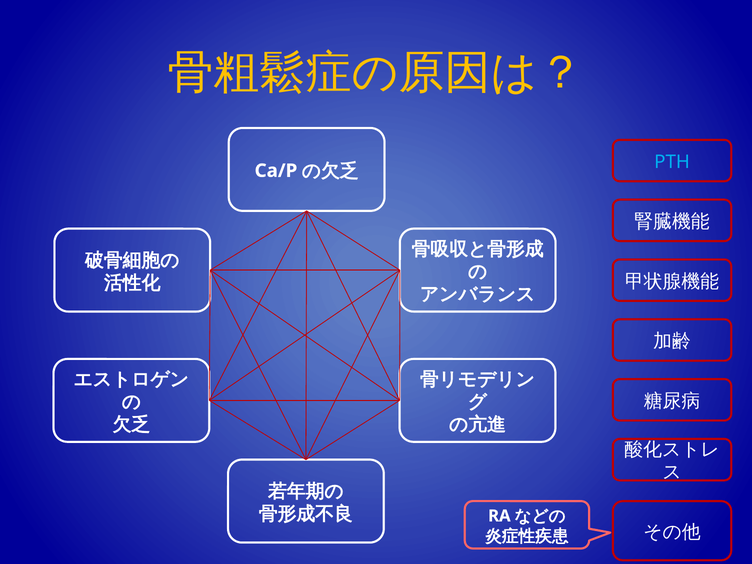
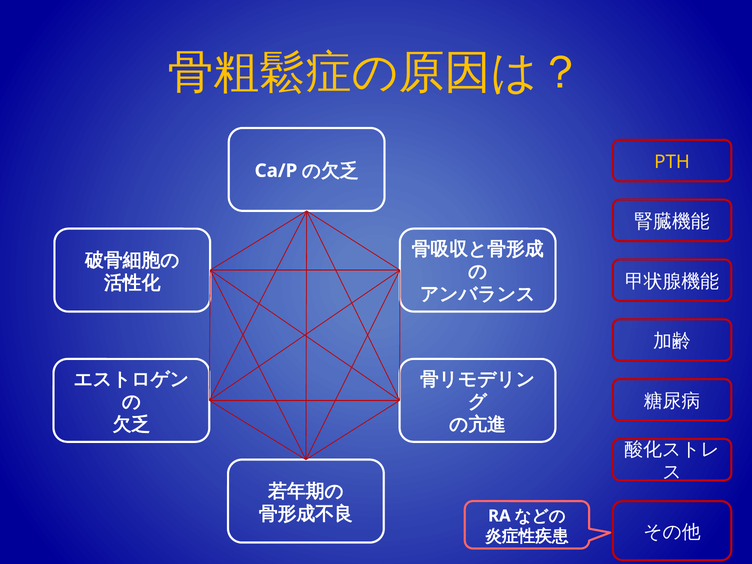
PTH colour: light blue -> yellow (672, 162)
